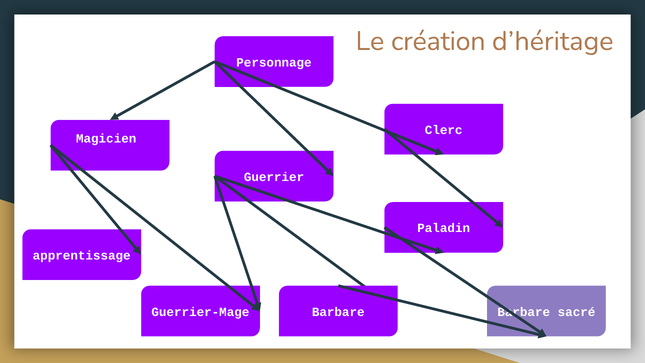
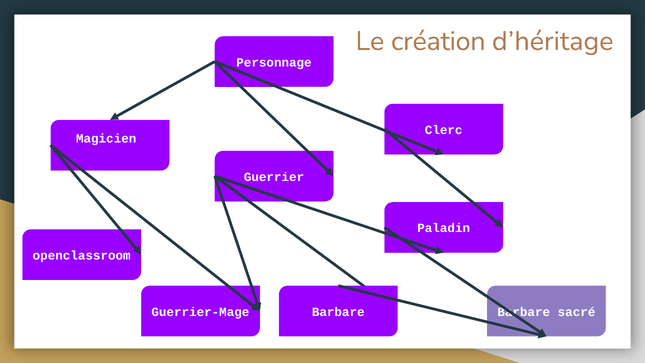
apprentissage: apprentissage -> openclassroom (82, 255)
